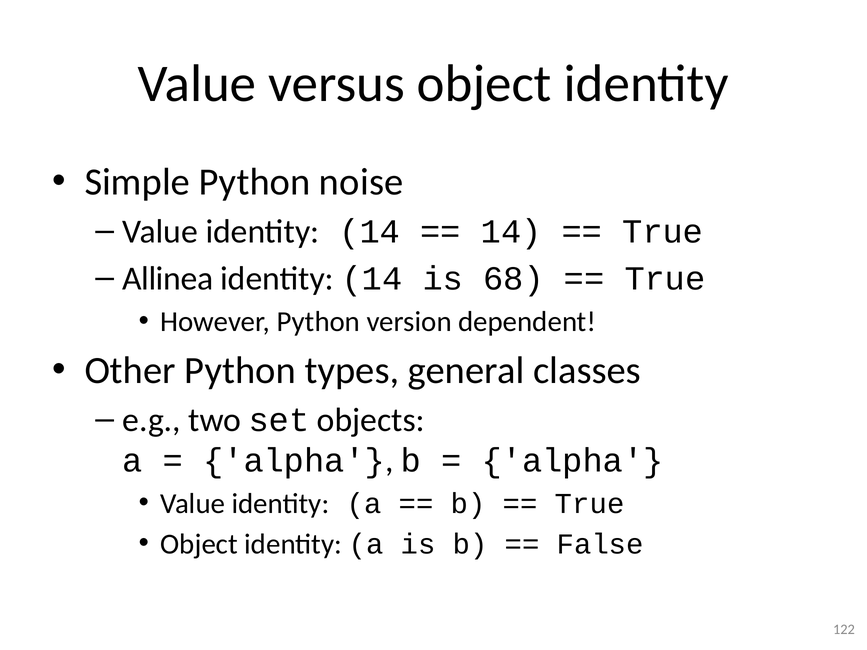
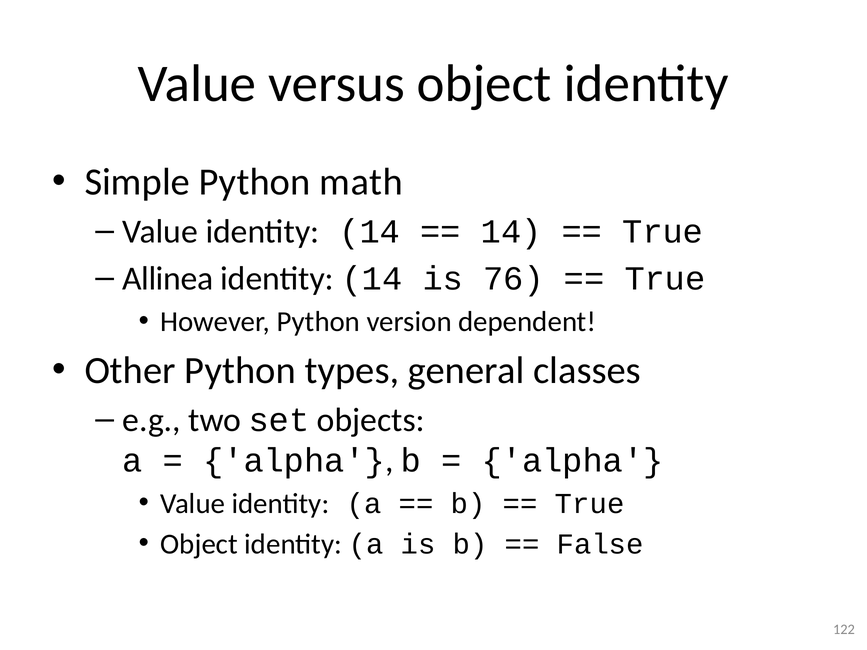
noise: noise -> math (361, 182)
68: 68 -> 76 (513, 279)
